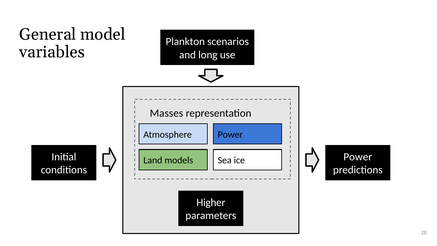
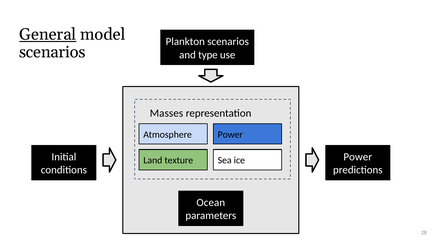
General underline: none -> present (48, 34)
variables: variables -> scenarios (52, 52)
long: long -> type (208, 55)
models: models -> texture (179, 160)
Higher: Higher -> Ocean (211, 202)
